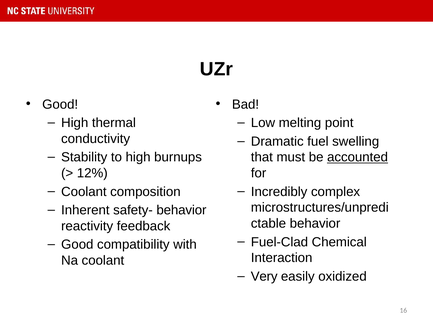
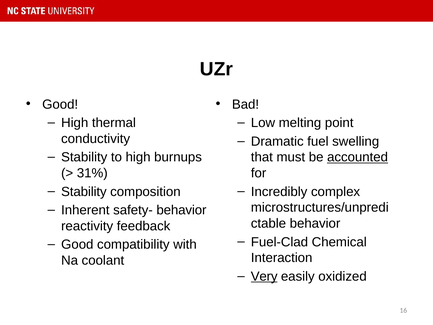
12%: 12% -> 31% (92, 173)
Coolant: Coolant -> Stability (84, 192)
Very underline: none -> present (264, 276)
